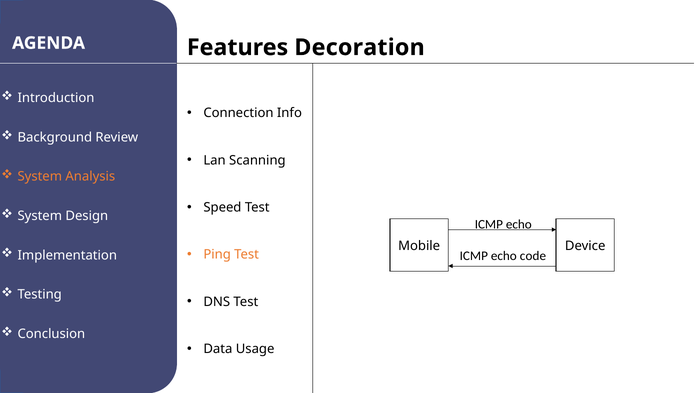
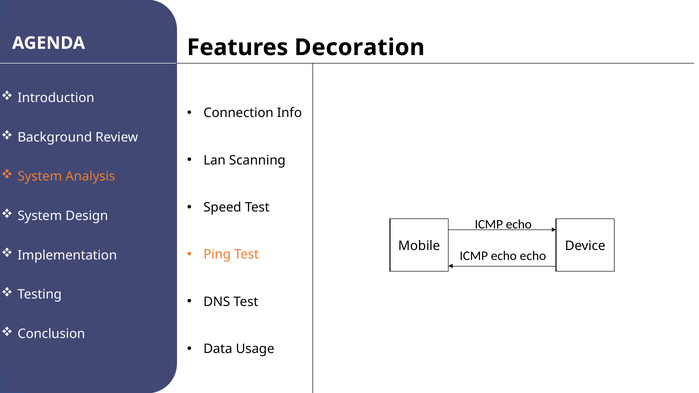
echo code: code -> echo (533, 256)
